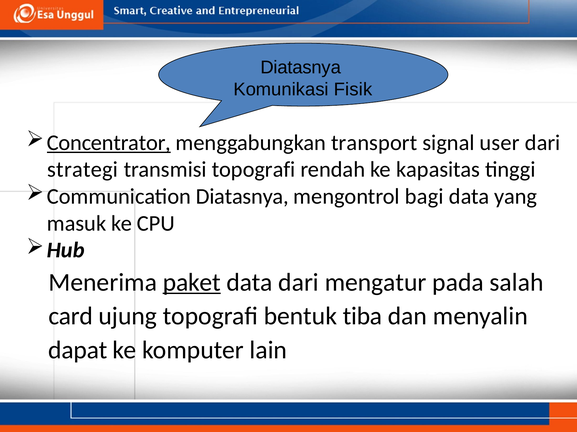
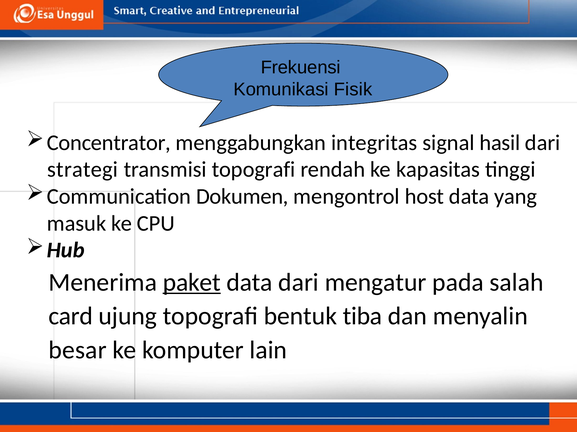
Diatasnya: Diatasnya -> Frekuensi (301, 68)
Concentrator underline: present -> none (109, 143)
transport: transport -> integritas (374, 143)
user: user -> hasil (500, 143)
Communication Diatasnya: Diatasnya -> Dokumen (242, 197)
bagi: bagi -> host (425, 197)
dapat: dapat -> besar (78, 351)
